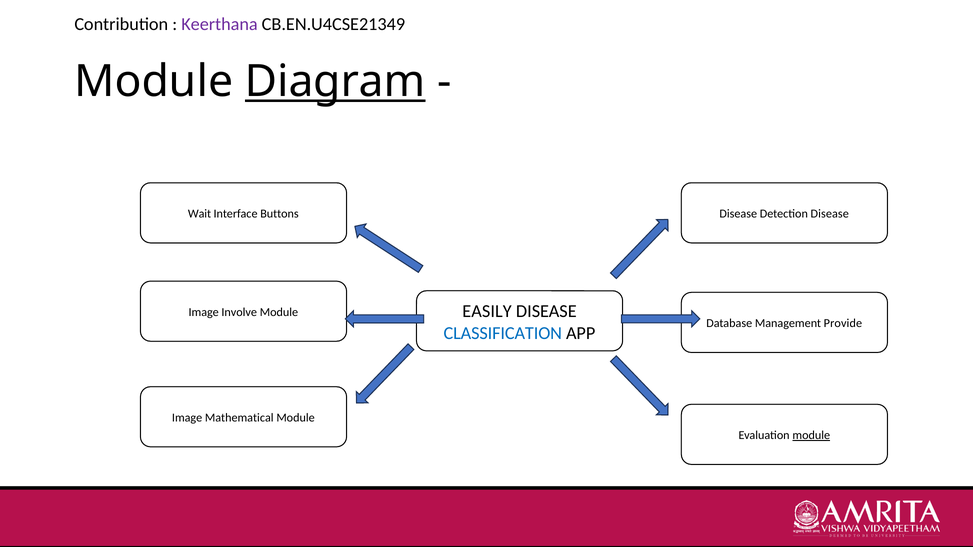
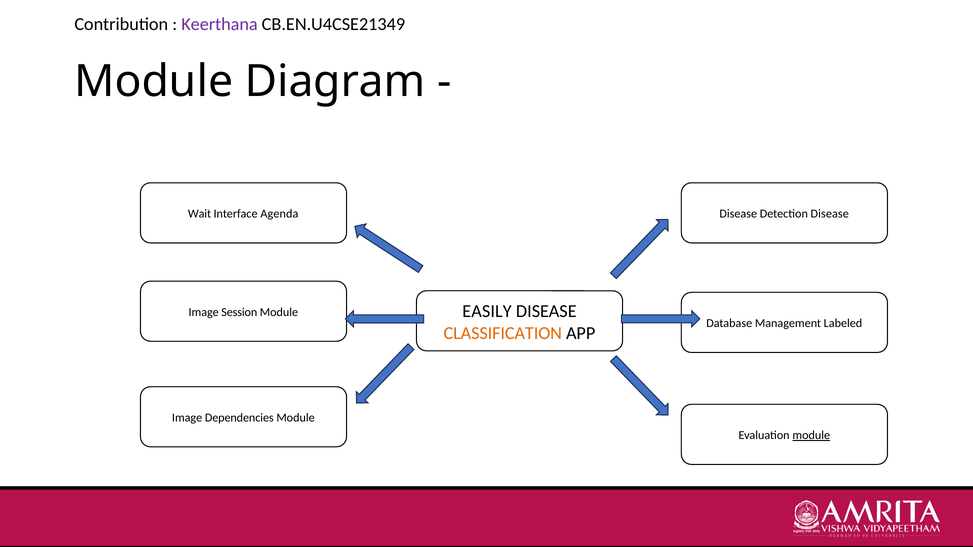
Diagram underline: present -> none (335, 82)
Buttons: Buttons -> Agenda (279, 214)
Involve: Involve -> Session (239, 312)
Provide: Provide -> Labeled (843, 323)
CLASSIFICATION colour: blue -> orange (503, 333)
Mathematical: Mathematical -> Dependencies (239, 418)
